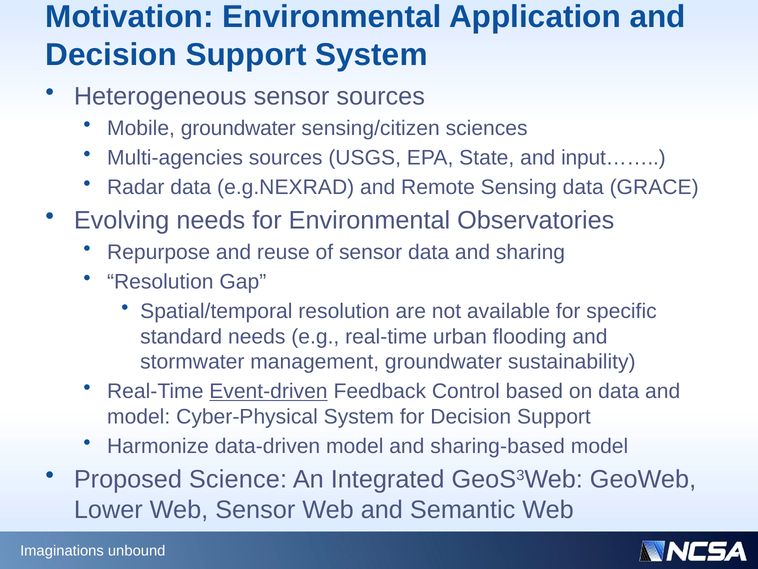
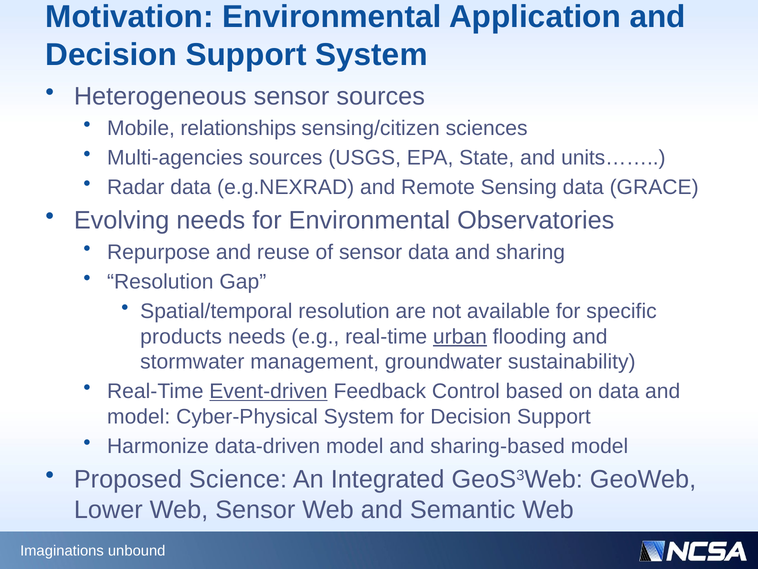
Mobile groundwater: groundwater -> relationships (238, 128)
input……: input…… -> units…… (613, 158)
standard: standard -> products (181, 336)
urban underline: none -> present (460, 336)
